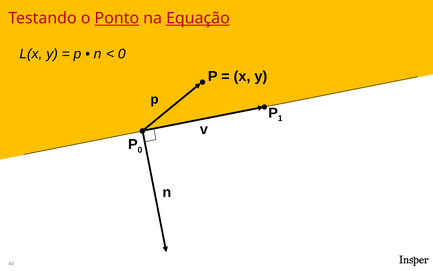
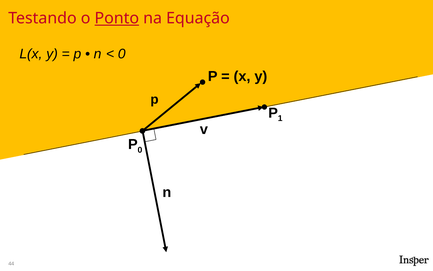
Equação underline: present -> none (198, 18)
